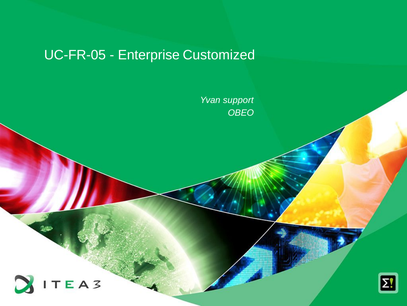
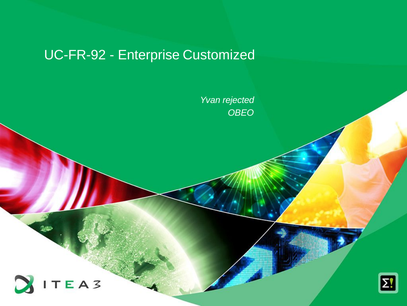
UC-FR-05: UC-FR-05 -> UC-FR-92 (75, 55)
support: support -> rejected (238, 100)
